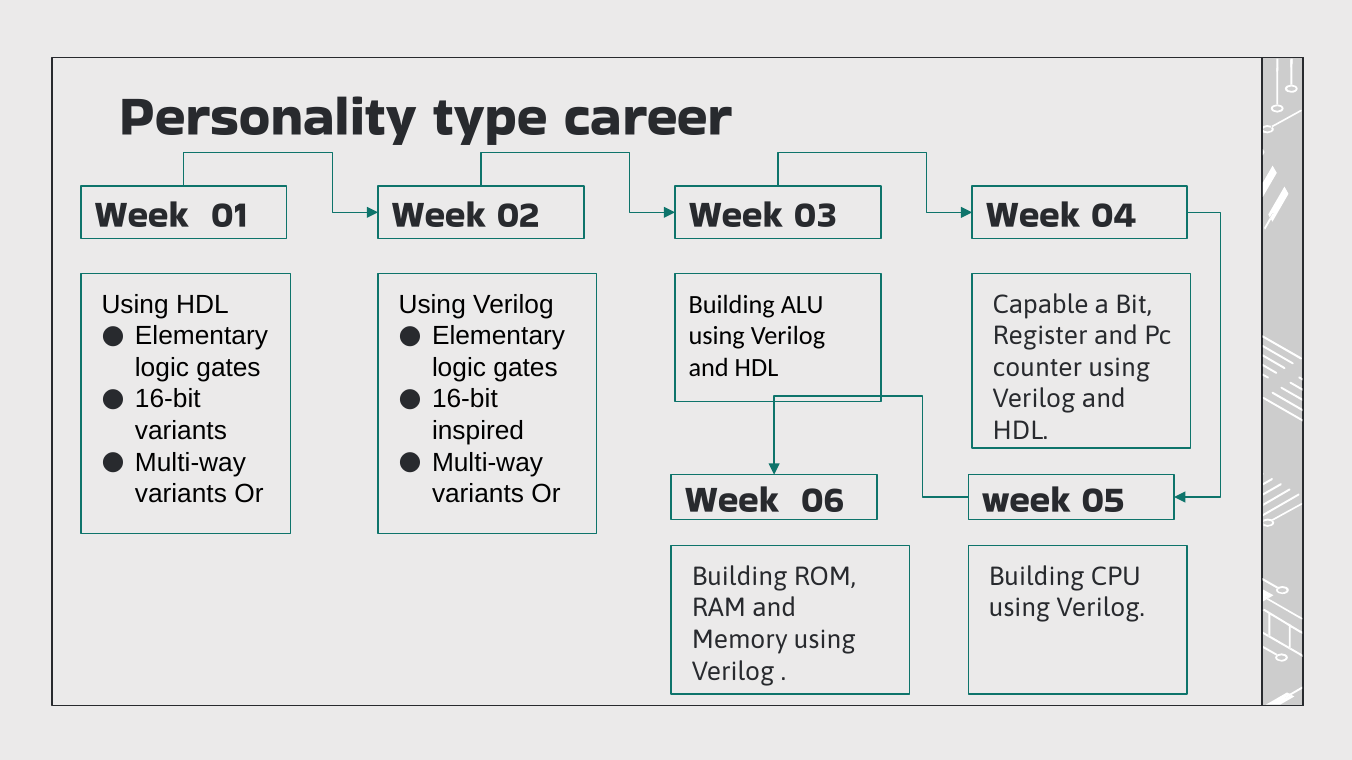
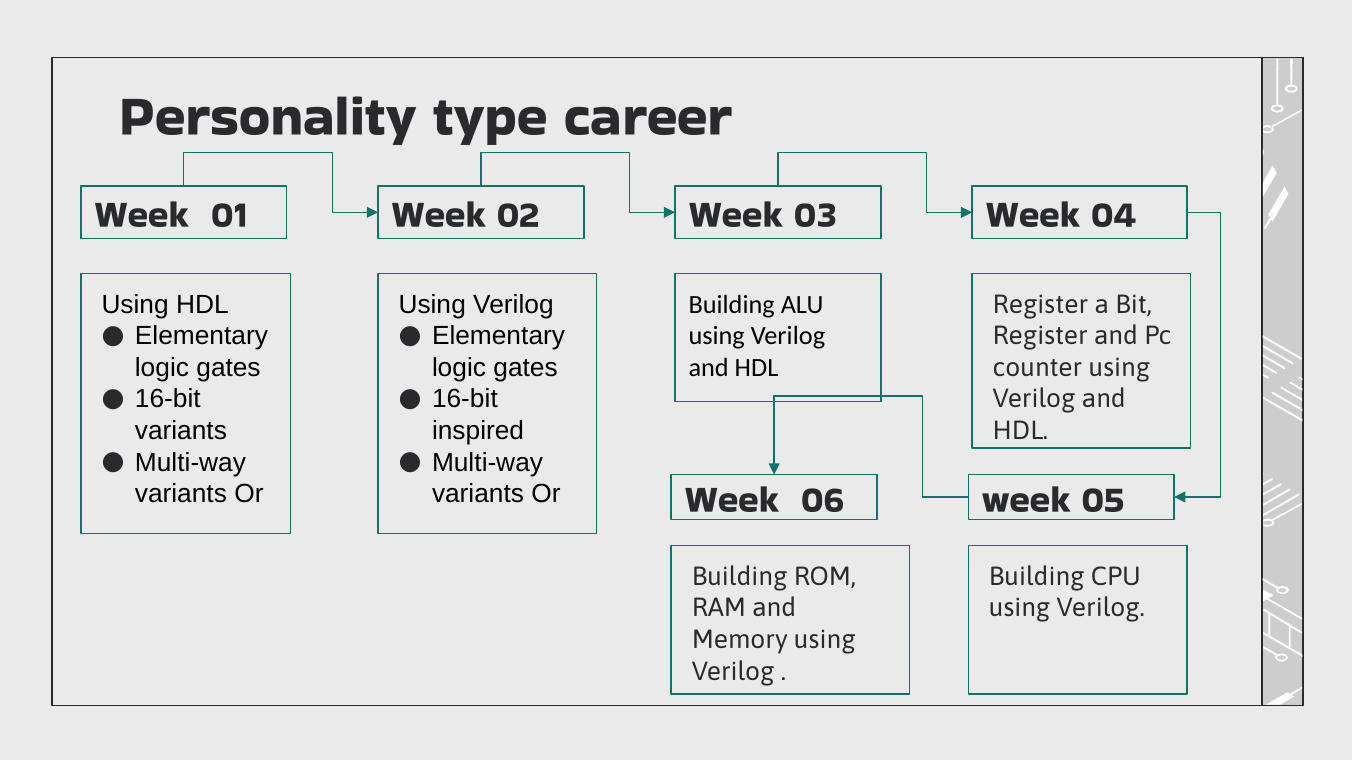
Capable: Capable -> Register (1041, 305)
